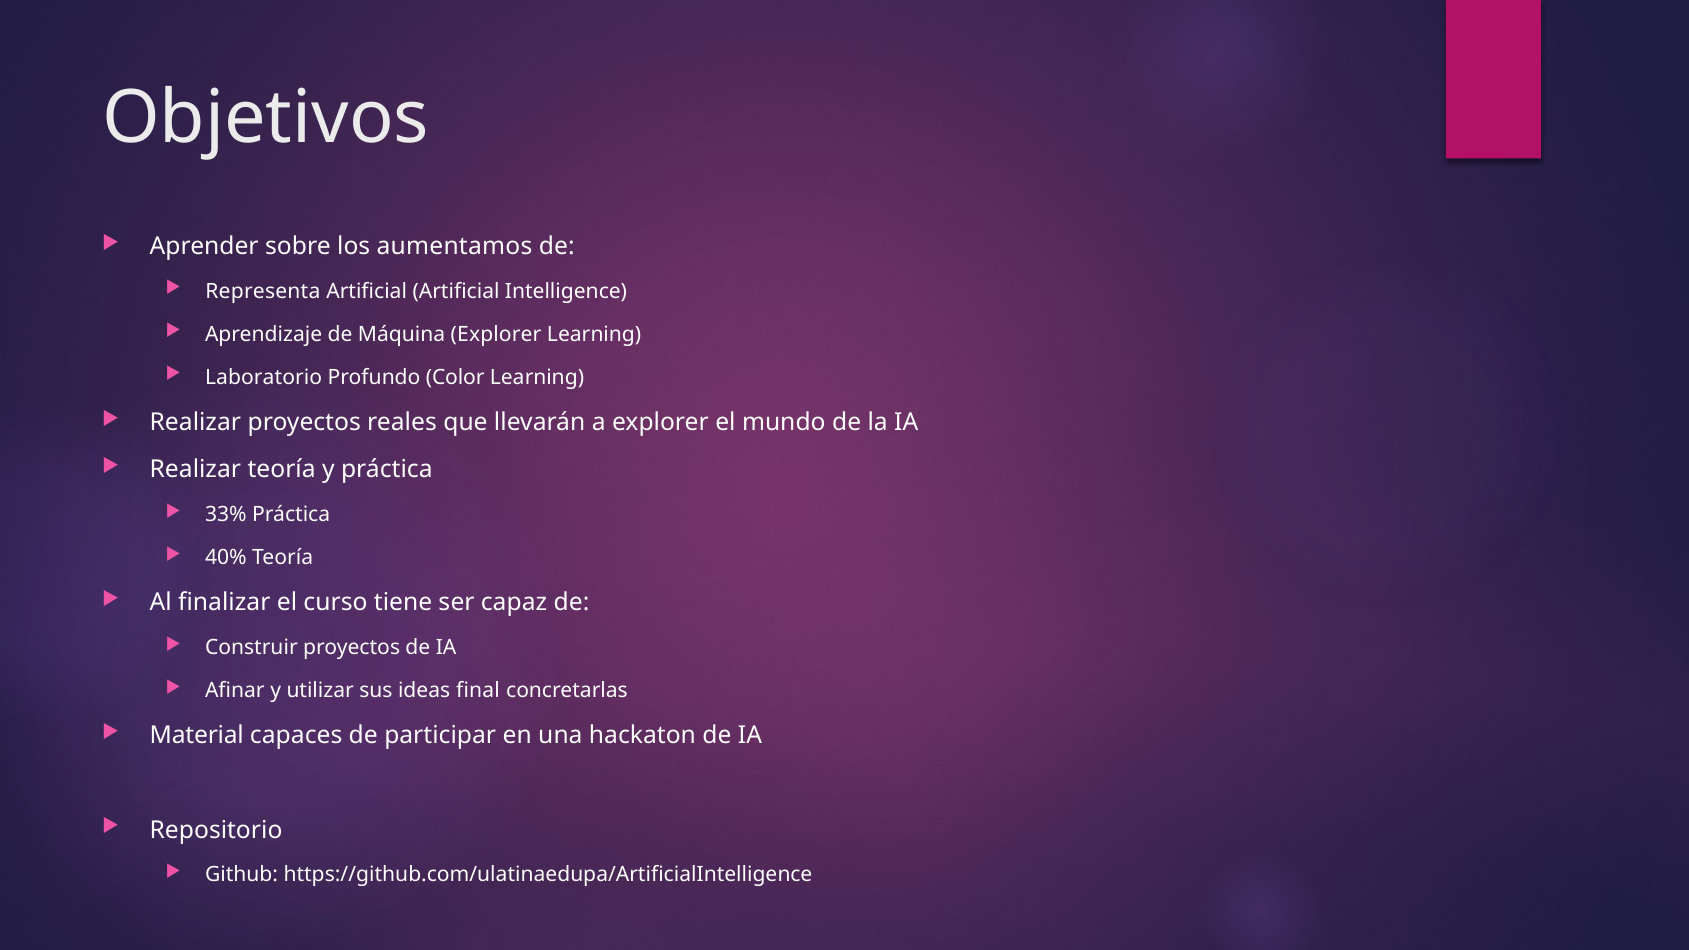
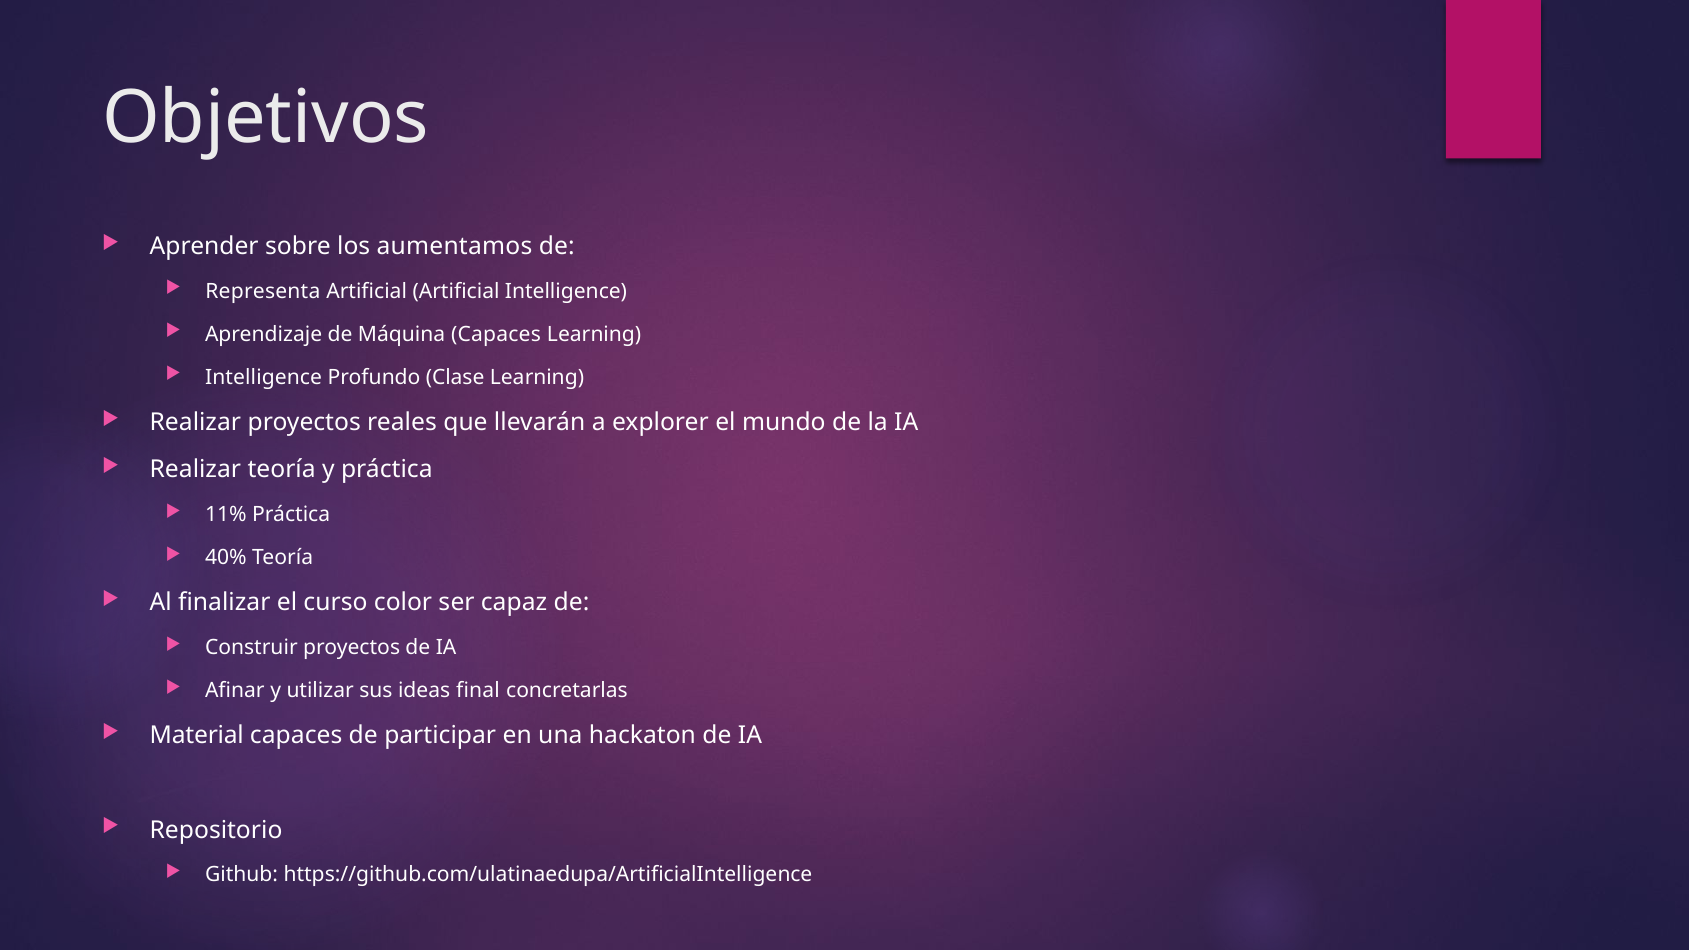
Máquina Explorer: Explorer -> Capaces (496, 334)
Laboratorio: Laboratorio -> Intelligence (264, 377)
Color: Color -> Clase (455, 377)
33%: 33% -> 11% (226, 514)
tiene: tiene -> color (403, 603)
